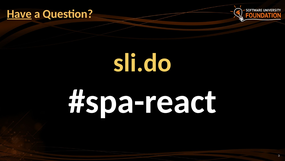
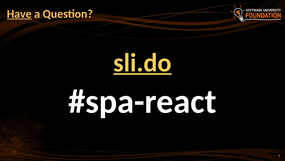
sli.do underline: none -> present (142, 62)
